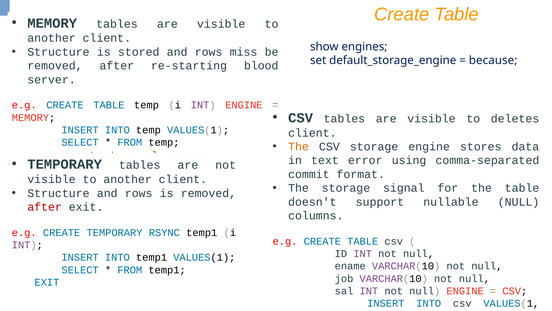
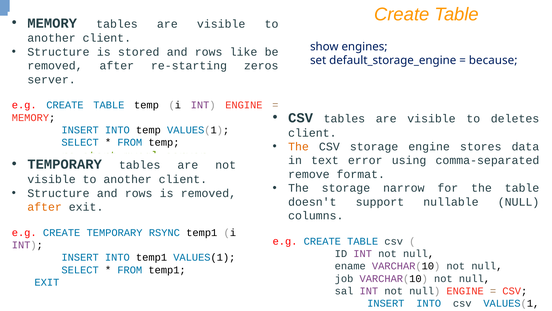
miss: miss -> like (244, 52)
blood: blood -> zeros (261, 66)
commit: commit -> remove (309, 174)
signal: signal -> narrow (404, 188)
after colour: red -> orange (45, 207)
